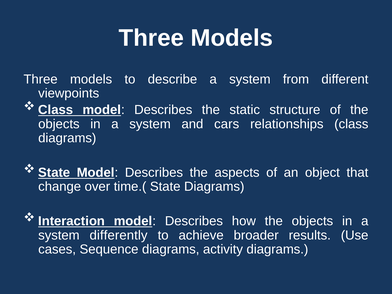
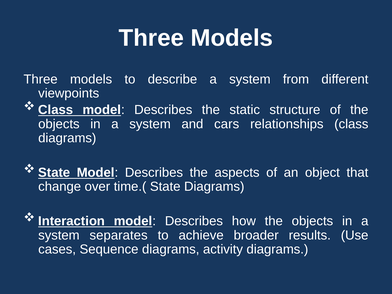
differently: differently -> separates (119, 235)
